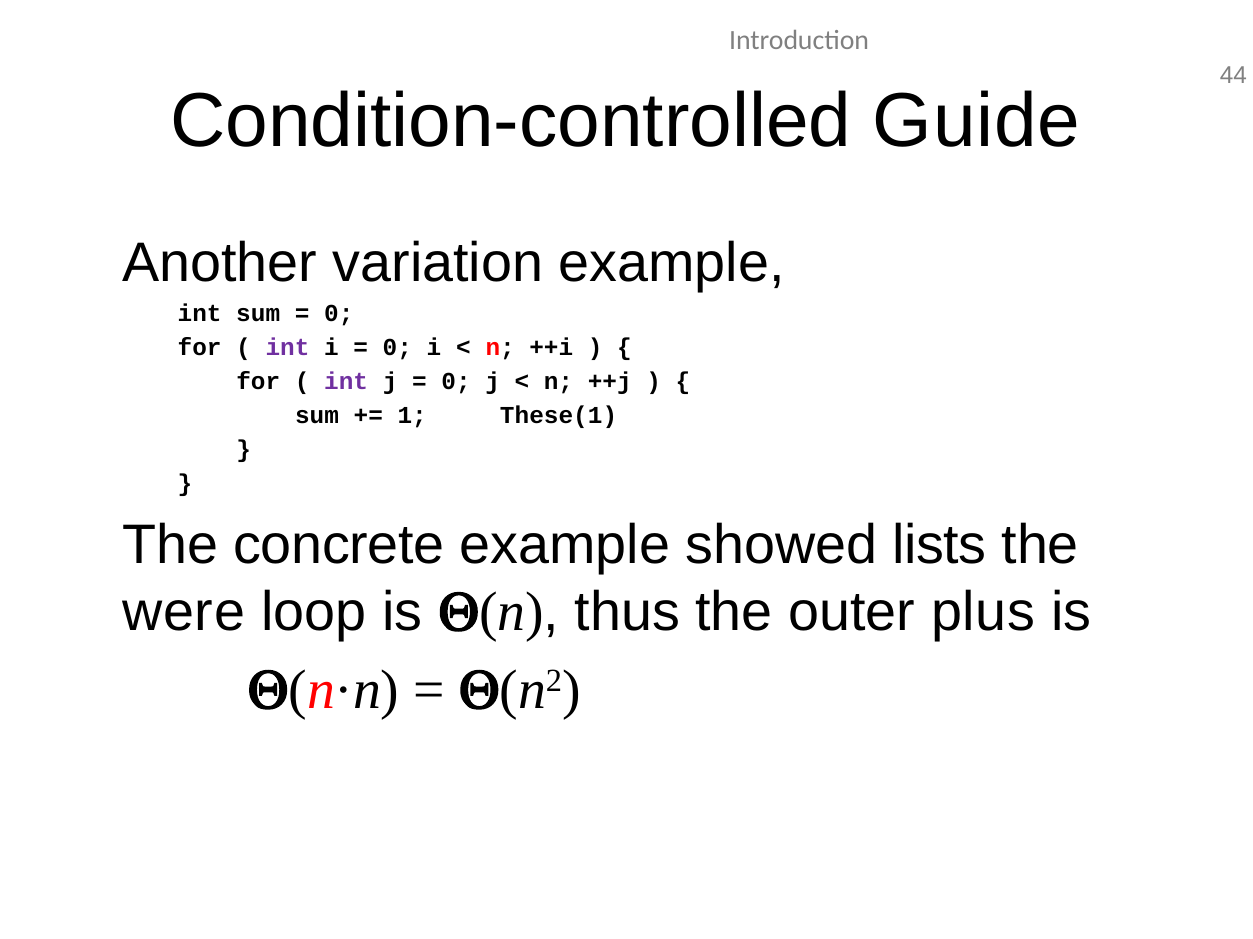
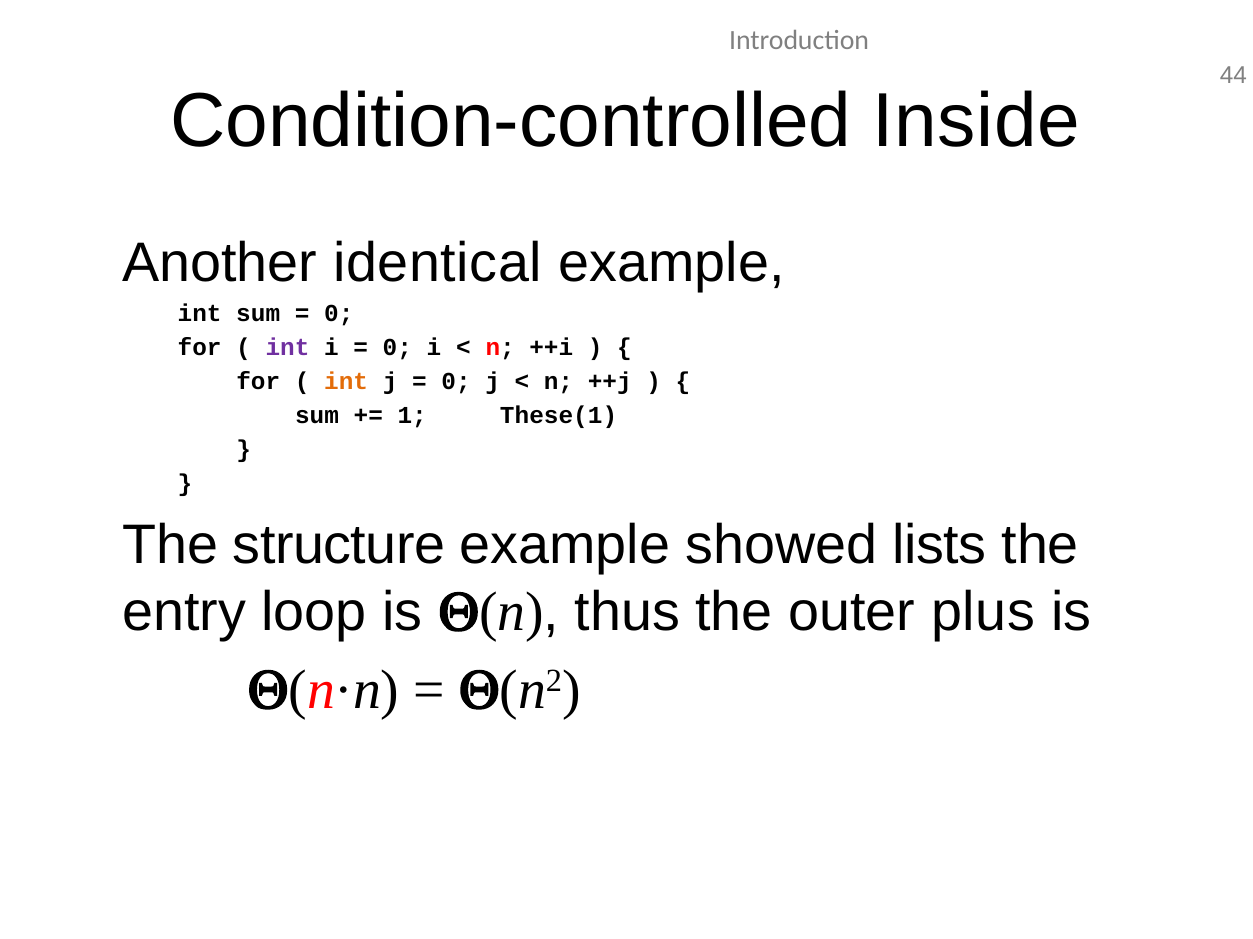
Guide: Guide -> Inside (976, 121)
variation: variation -> identical (438, 263)
int colour: purple -> orange (346, 382)
concrete: concrete -> structure (339, 546)
were: were -> entry (184, 613)
